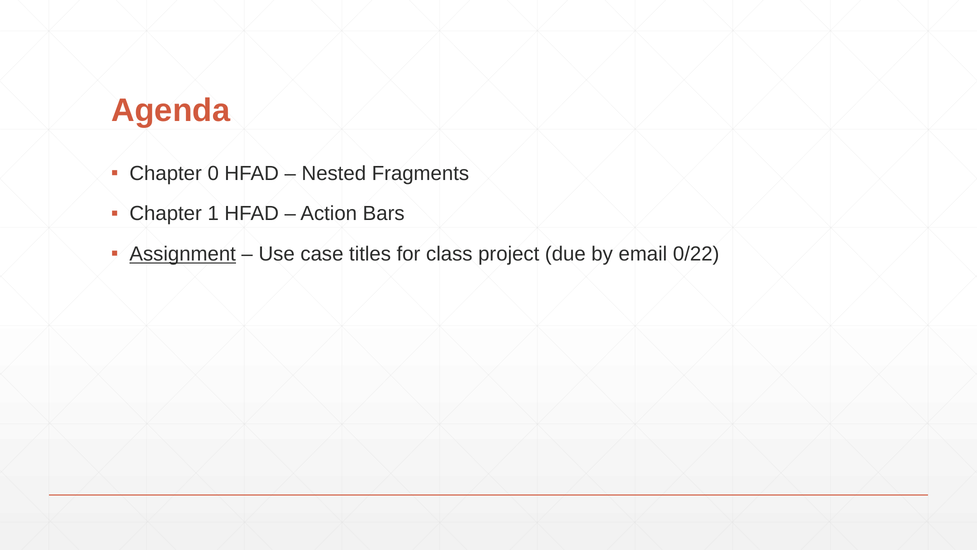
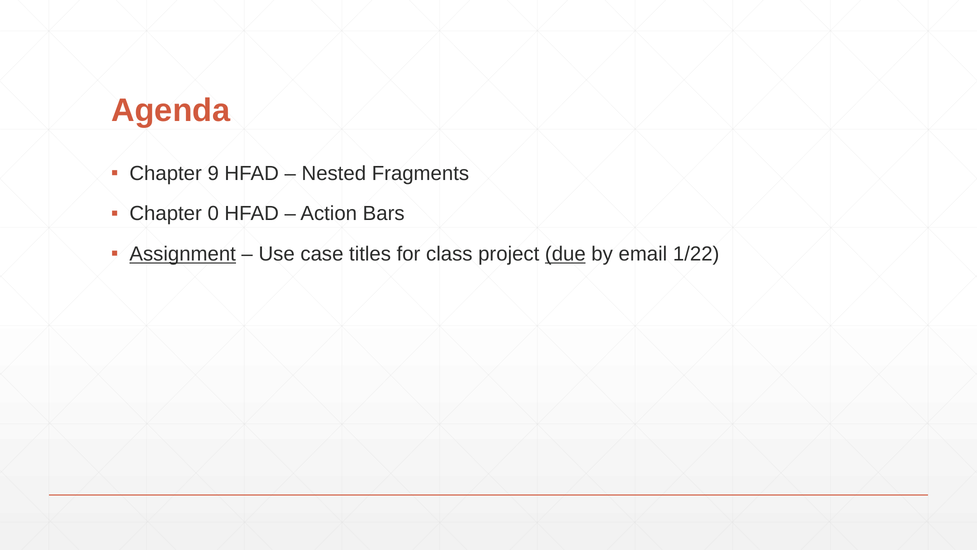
0: 0 -> 9 (213, 173)
1: 1 -> 0 (213, 214)
due underline: none -> present (565, 254)
0/22: 0/22 -> 1/22 (696, 254)
